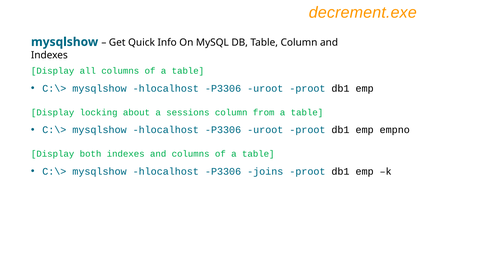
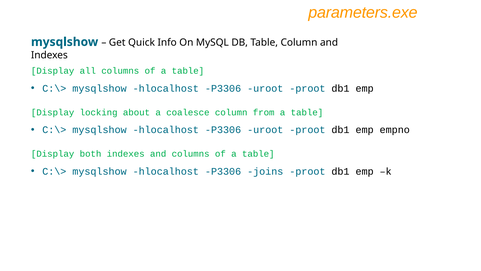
decrement.exe: decrement.exe -> parameters.exe (363, 13)
sessions: sessions -> coalesce (188, 112)
